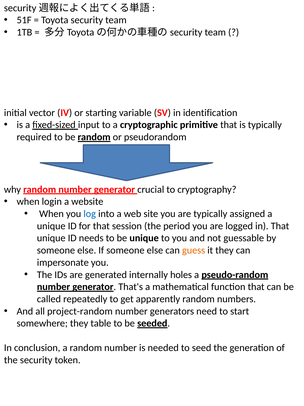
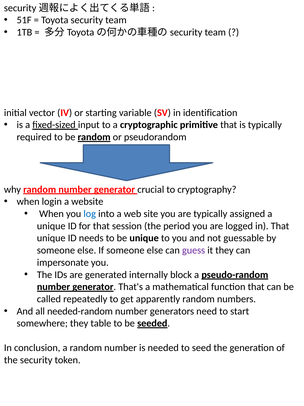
guess colour: orange -> purple (194, 250)
holes: holes -> block (181, 274)
project-random: project-random -> needed-random (80, 311)
